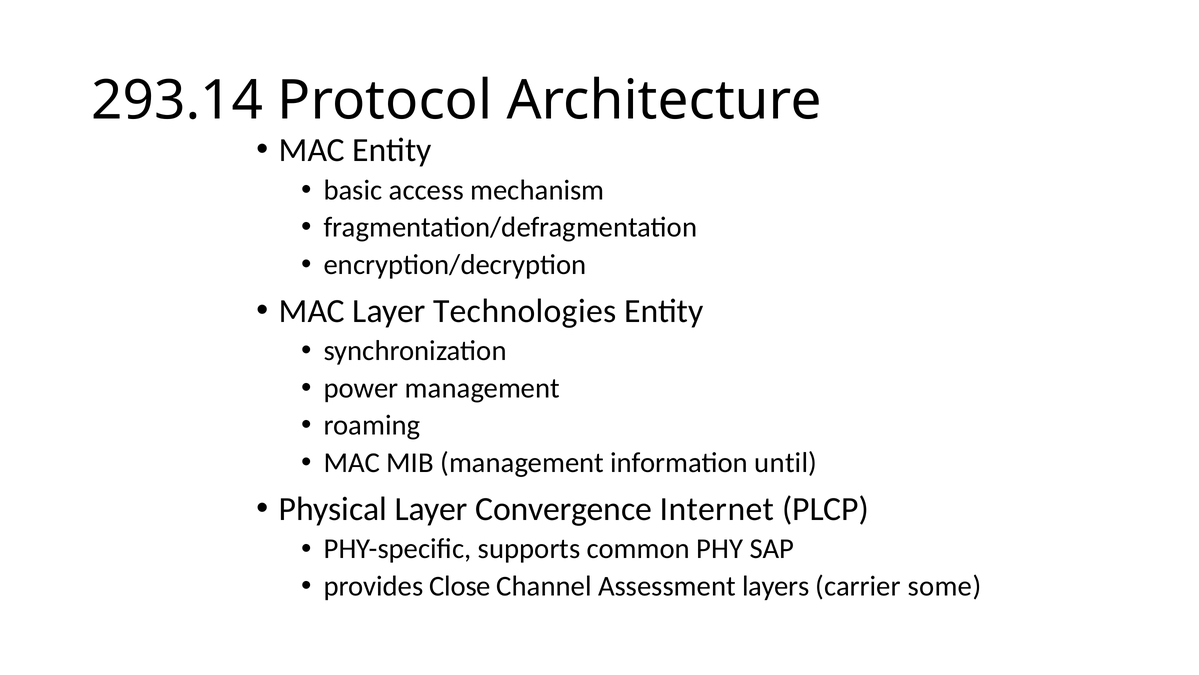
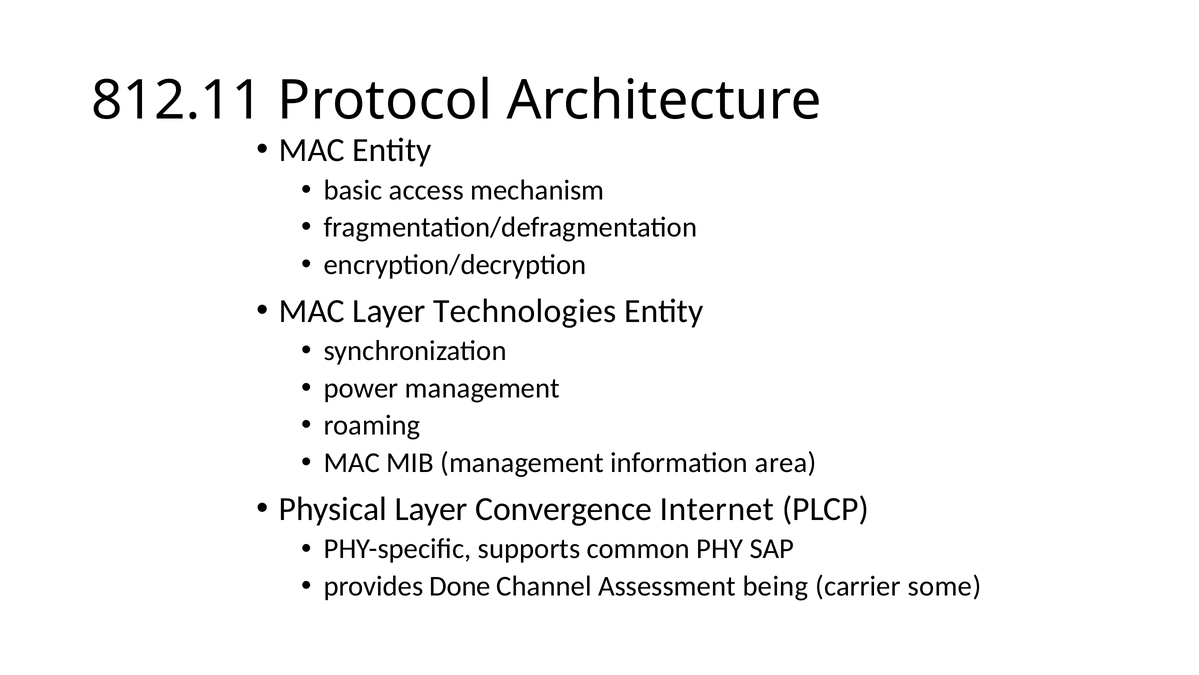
293.14: 293.14 -> 812.11 (177, 101)
until: until -> area (786, 462)
Close: Close -> Done (460, 586)
layers: layers -> being (775, 586)
